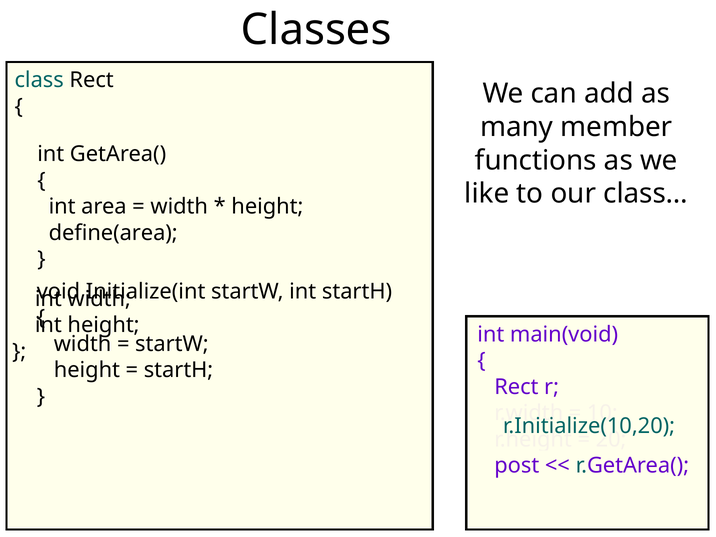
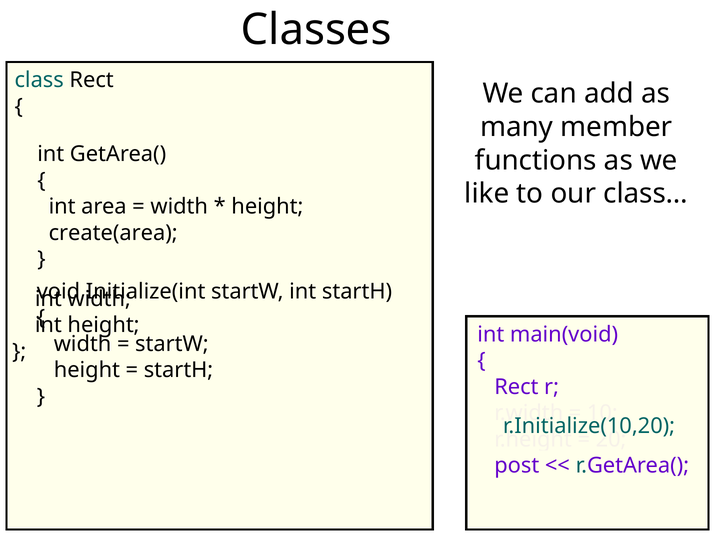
define(area: define(area -> create(area (113, 233)
